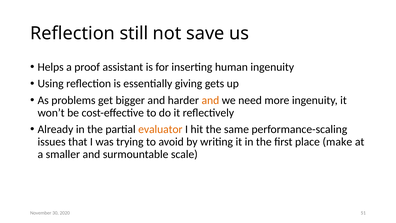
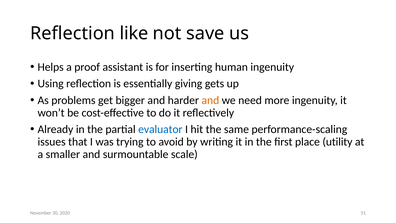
still: still -> like (134, 33)
evaluator colour: orange -> blue (160, 129)
make: make -> utility (337, 142)
